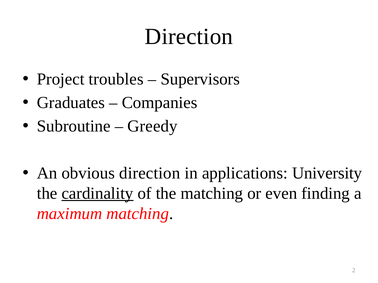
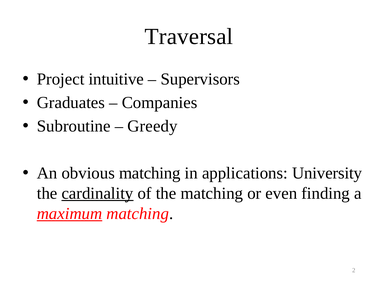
Direction: Direction -> Traversal (189, 37)
troubles: troubles -> intuitive (116, 79)
obvious direction: direction -> matching (150, 173)
maximum underline: none -> present (70, 214)
